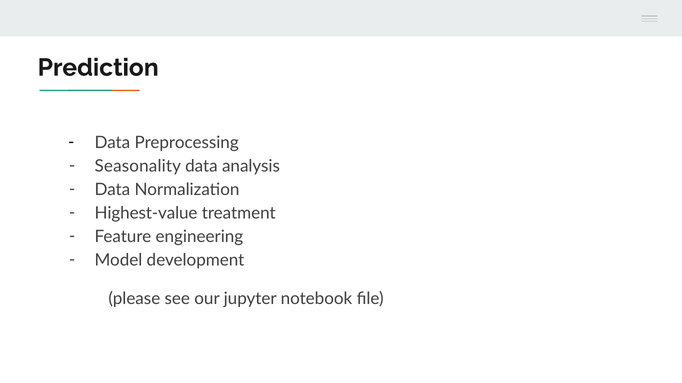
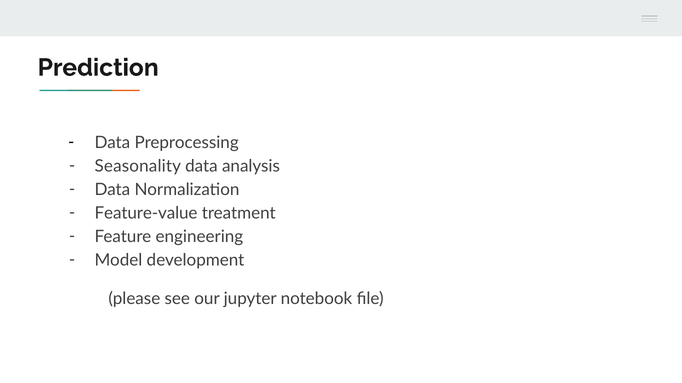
Highest-value: Highest-value -> Feature-value (146, 213)
